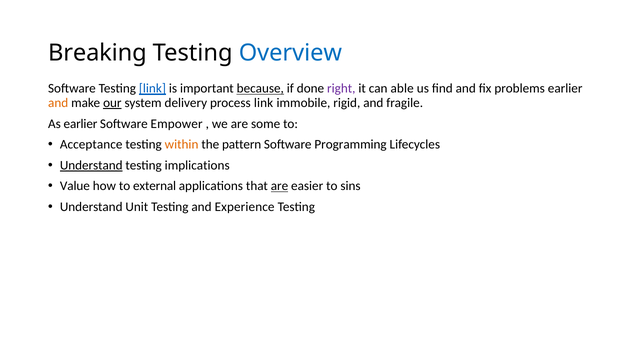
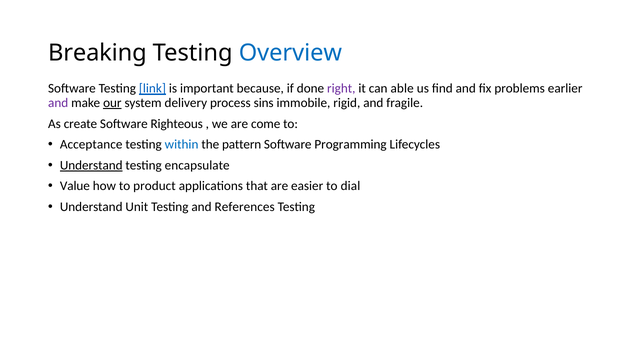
because underline: present -> none (260, 89)
and colour: orange -> purple (58, 103)
process link: link -> sins (264, 103)
As earlier: earlier -> create (80, 124)
Empower: Empower -> Righteous (177, 124)
some: some -> come (266, 124)
within colour: orange -> blue (182, 144)
implications: implications -> encapsulate (197, 165)
external: external -> product (154, 186)
are underline: present -> none (280, 186)
sins: sins -> dial (350, 186)
Experience: Experience -> References (245, 207)
